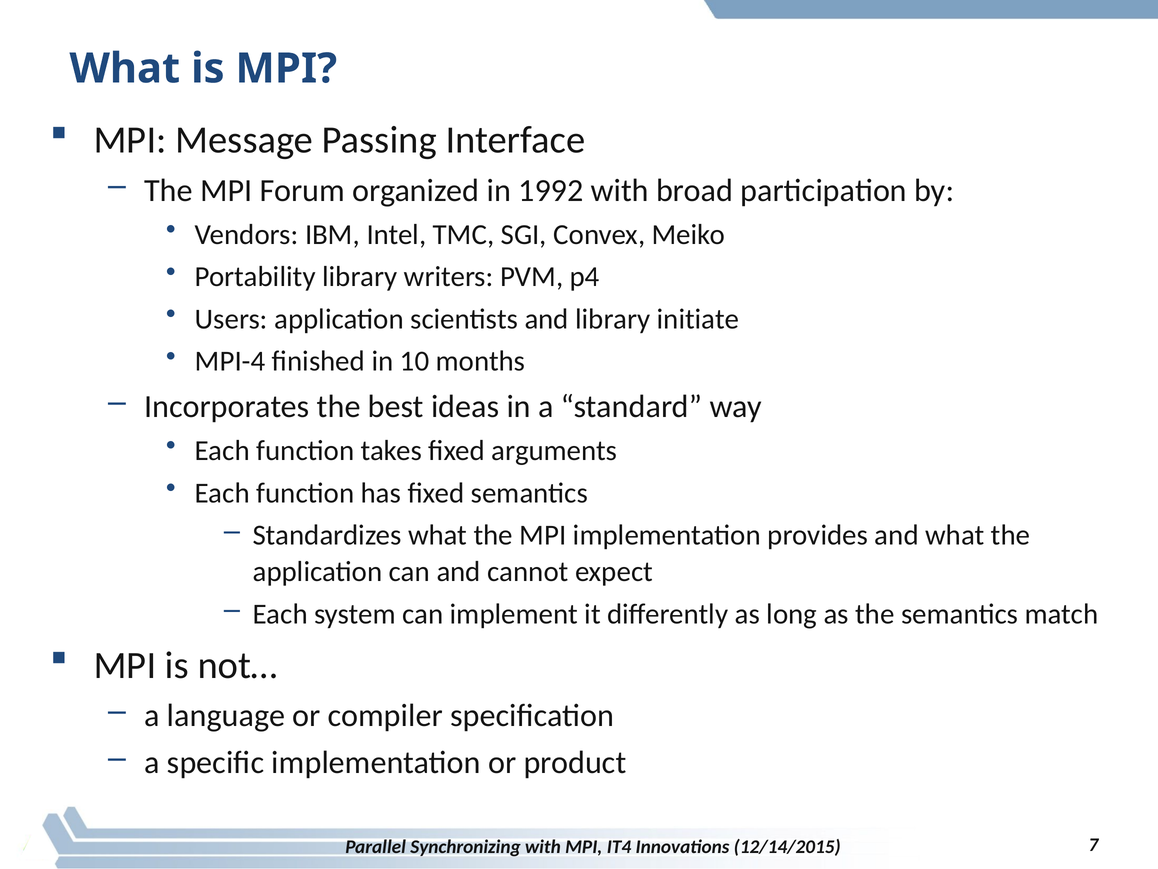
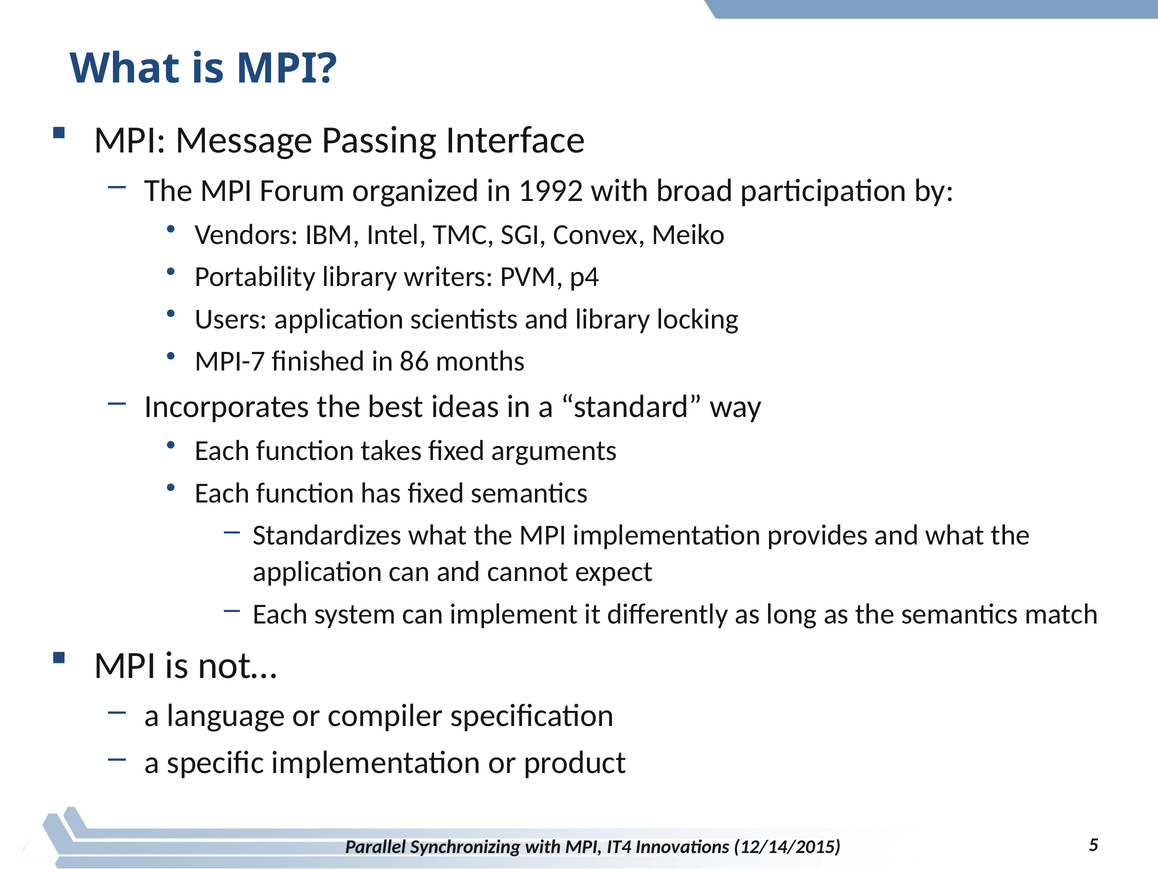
initiate: initiate -> locking (698, 319)
MPI-4: MPI-4 -> MPI-7 (230, 361)
10: 10 -> 86 (415, 361)
7: 7 -> 5 (1093, 844)
